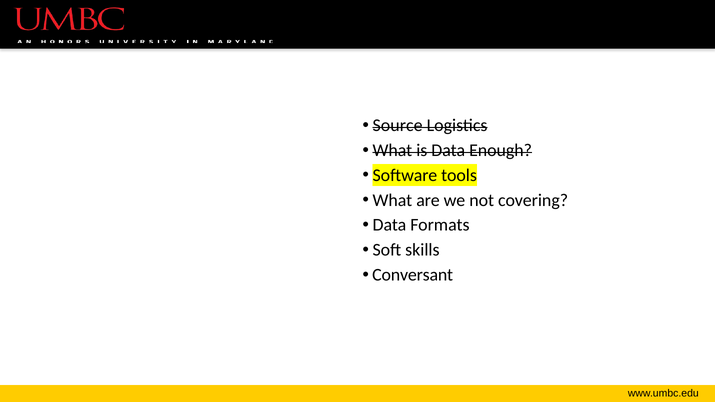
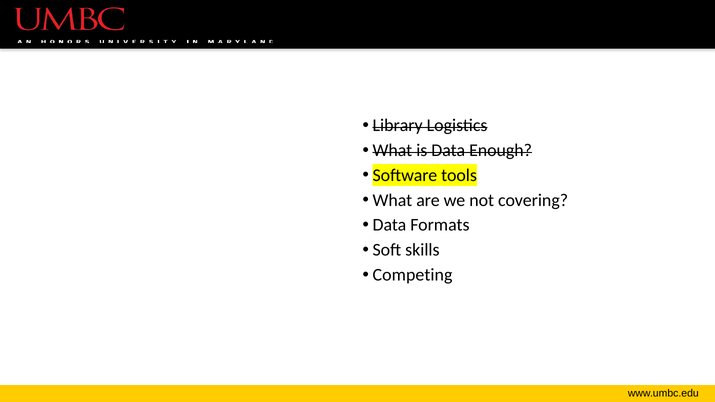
Source: Source -> Library (398, 126)
Conversant: Conversant -> Competing (413, 275)
